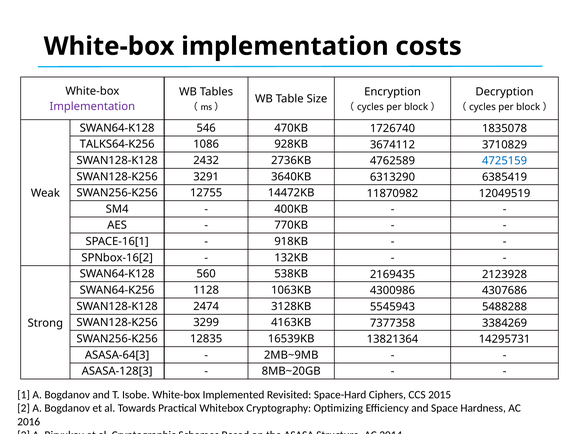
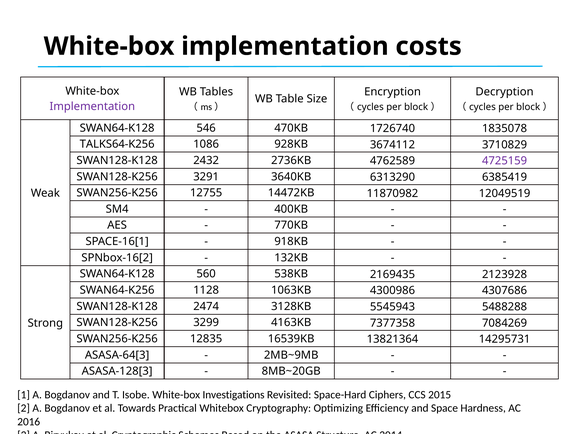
4725159 colour: blue -> purple (505, 161)
3384269: 3384269 -> 7084269 (505, 323)
Implemented: Implemented -> Investigations (234, 395)
